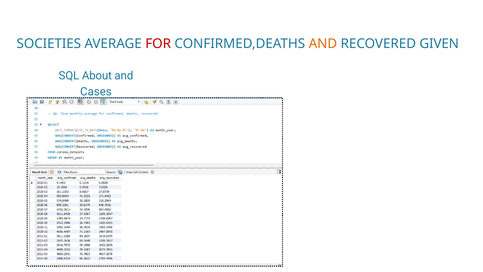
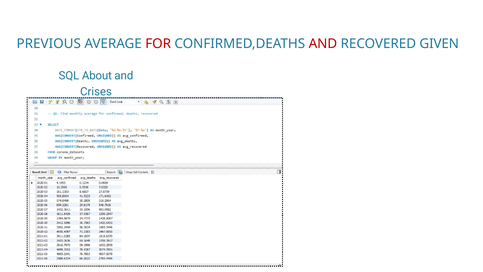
SOCIETIES: SOCIETIES -> PREVIOUS (49, 44)
AND colour: orange -> red (323, 44)
Cases: Cases -> Crises (96, 92)
